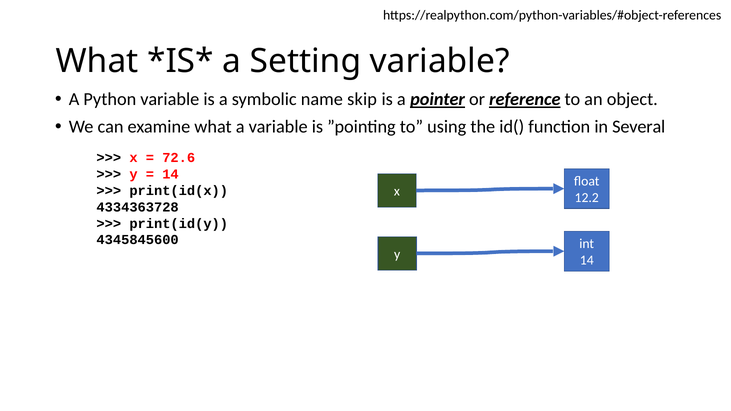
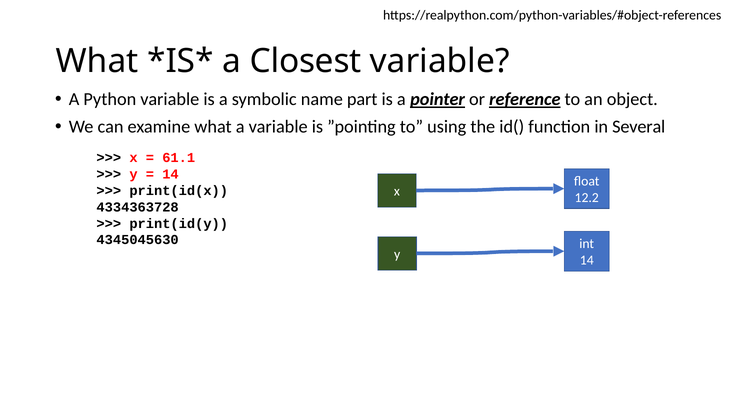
Setting: Setting -> Closest (306, 61)
skip: skip -> part (362, 99)
72.6: 72.6 -> 61.1 (179, 158)
4345845600: 4345845600 -> 4345045630 (138, 240)
